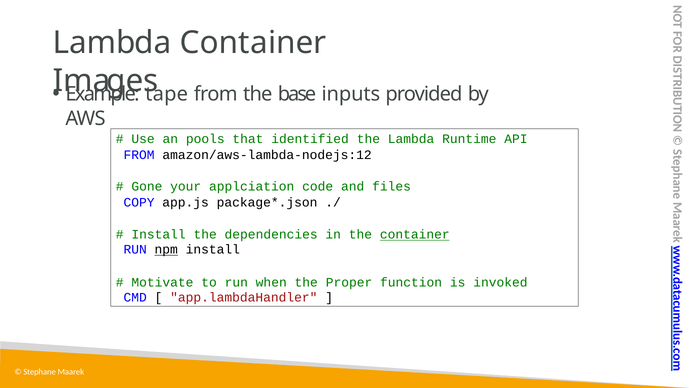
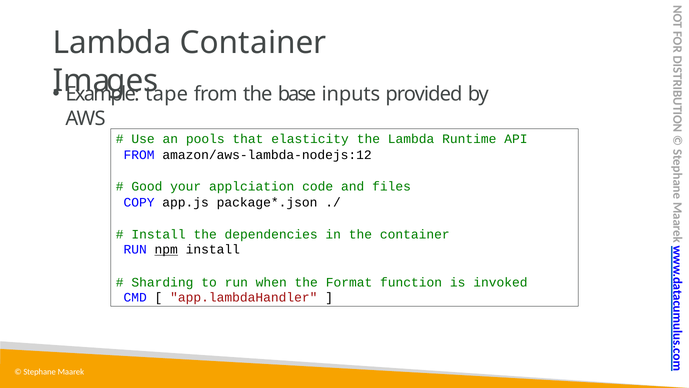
identified: identified -> elasticity (310, 139)
Gone: Gone -> Good (147, 186)
container underline: present -> none (415, 234)
Motivate: Motivate -> Sharding (162, 282)
Proper: Proper -> Format (349, 282)
